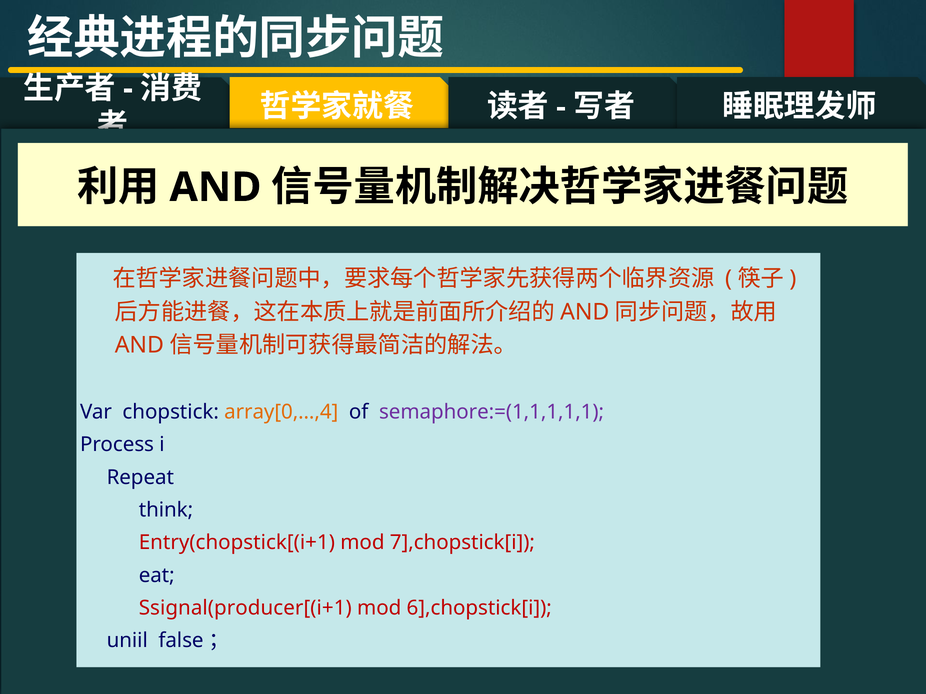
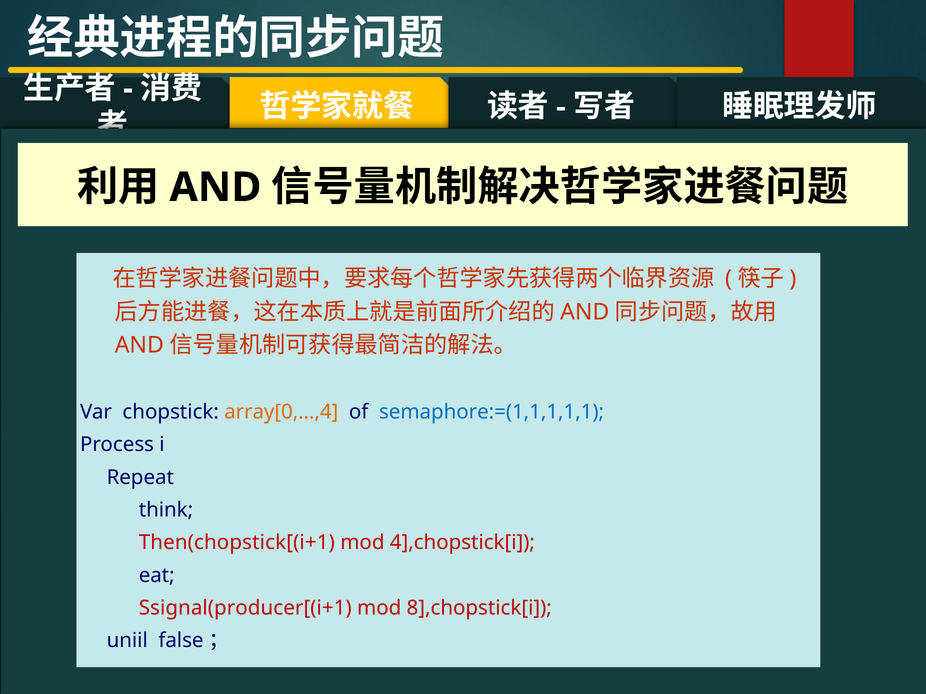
semaphore:=(1,1,1,1,1 colour: purple -> blue (492, 412)
Entry(chopstick[(i+1: Entry(chopstick[(i+1 -> Then(chopstick[(i+1 (237, 543)
7],chopstick[i: 7],chopstick[i -> 4],chopstick[i (462, 543)
6],chopstick[i: 6],chopstick[i -> 8],chopstick[i (479, 608)
